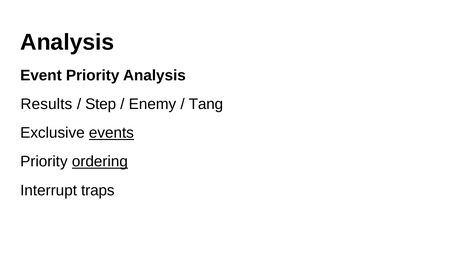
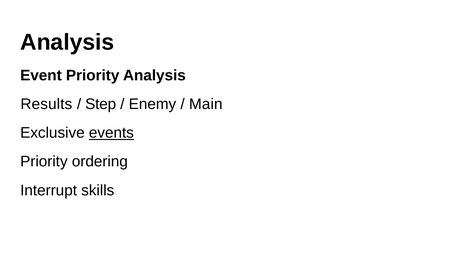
Tang: Tang -> Main (206, 104)
ordering underline: present -> none (100, 161)
traps: traps -> skills (98, 190)
